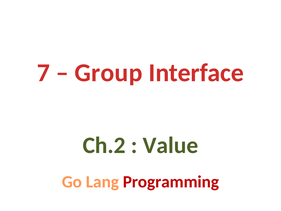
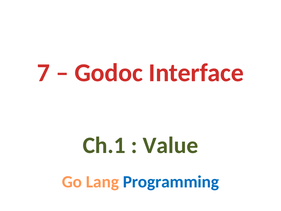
Group: Group -> Godoc (109, 73)
Ch.2: Ch.2 -> Ch.1 (104, 145)
Programming colour: red -> blue (171, 182)
